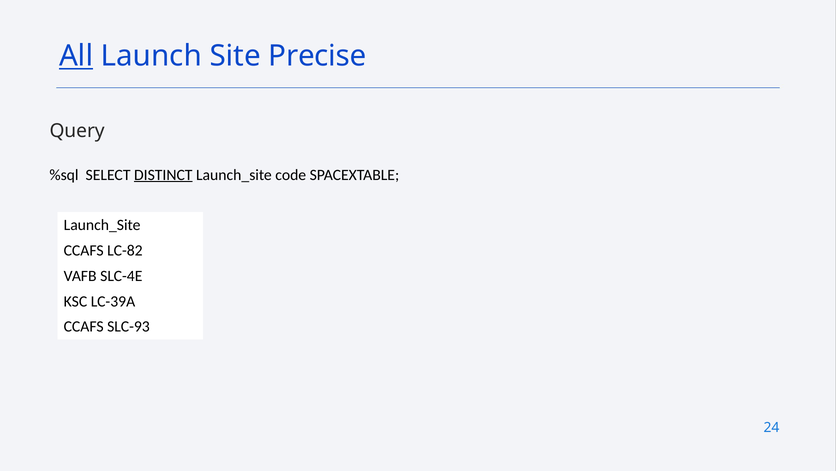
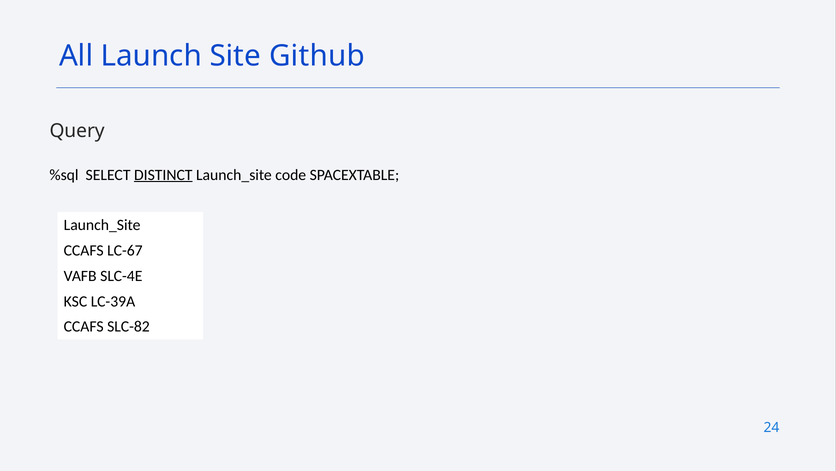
All underline: present -> none (76, 56)
Precise: Precise -> Github (317, 56)
LC-82: LC-82 -> LC-67 (125, 250)
SLC-93: SLC-93 -> SLC-82 (128, 326)
